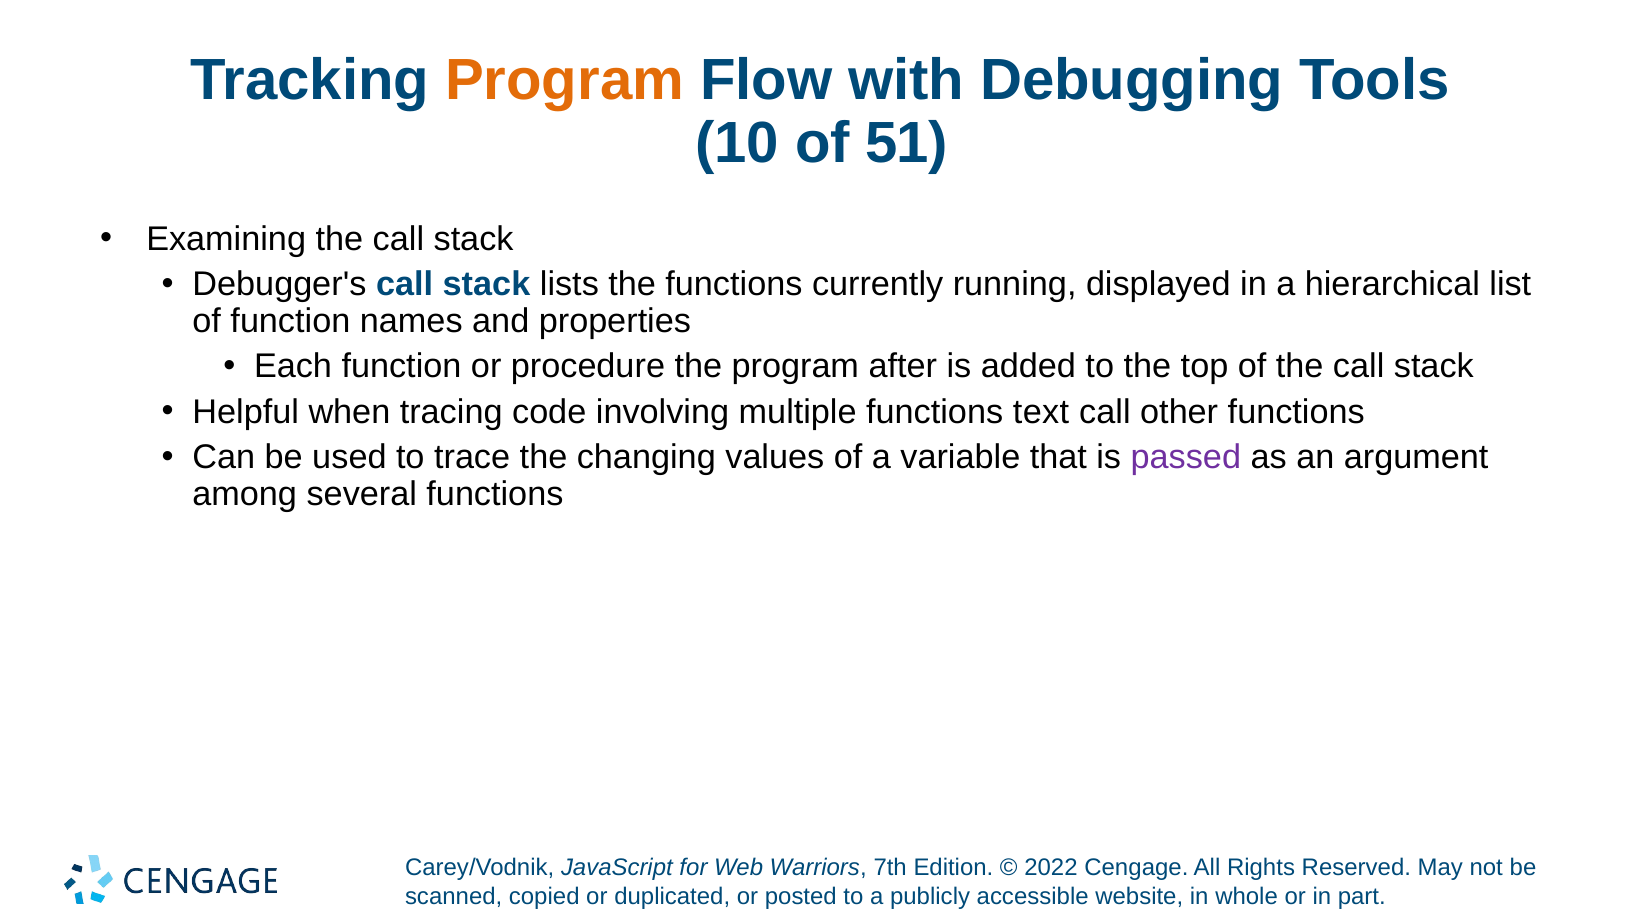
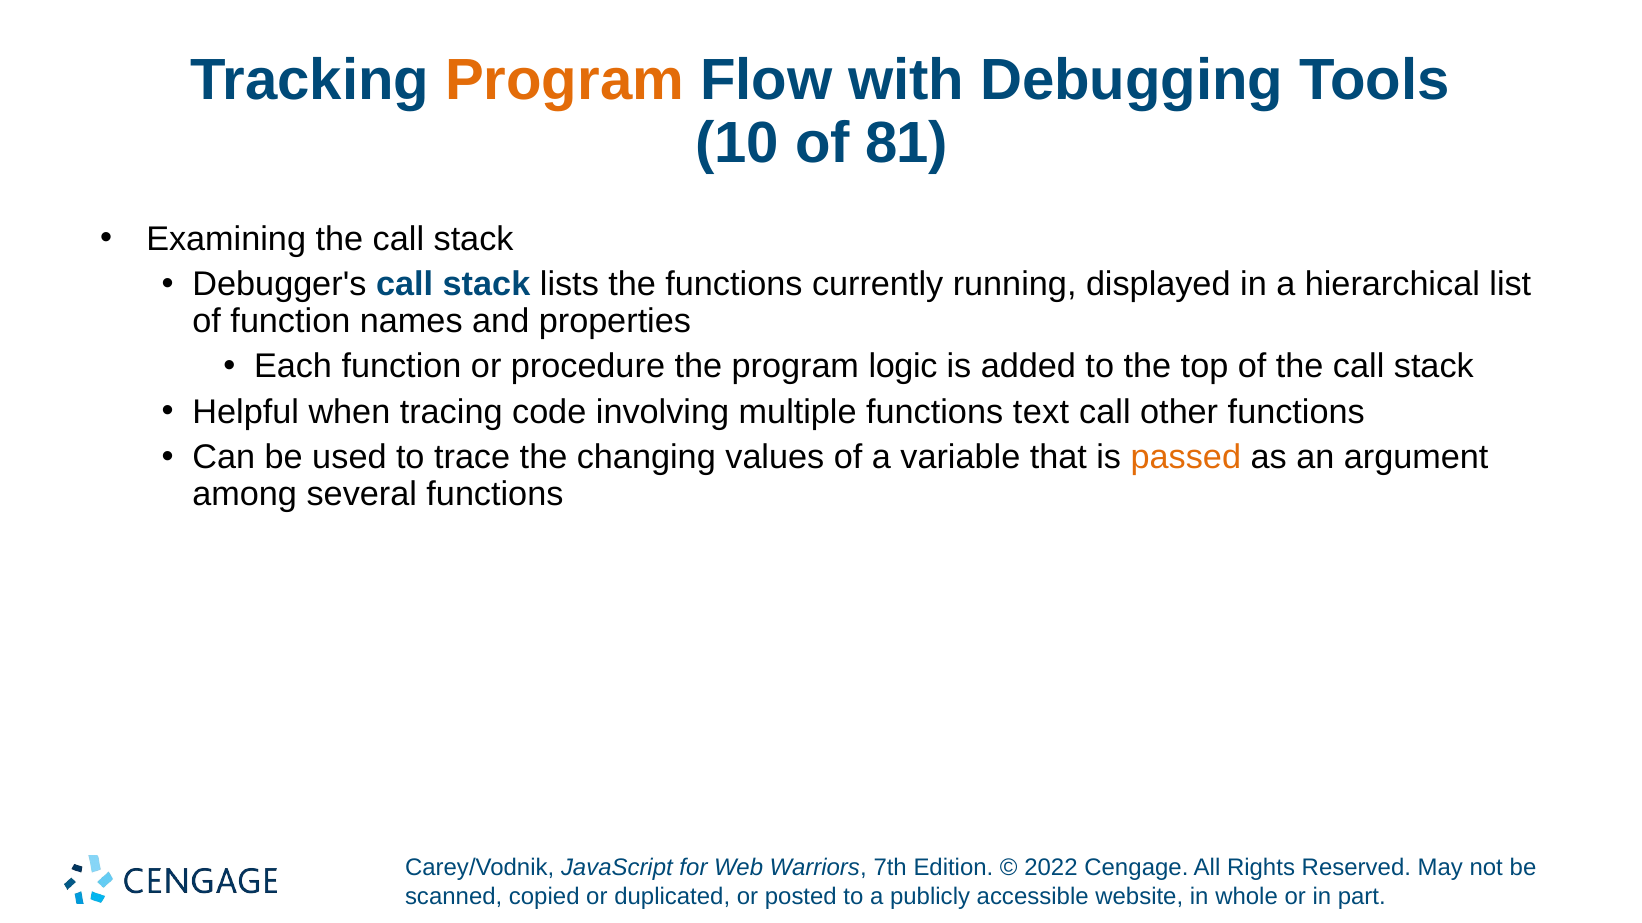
51: 51 -> 81 (907, 143)
after: after -> logic (903, 367)
passed colour: purple -> orange (1186, 458)
